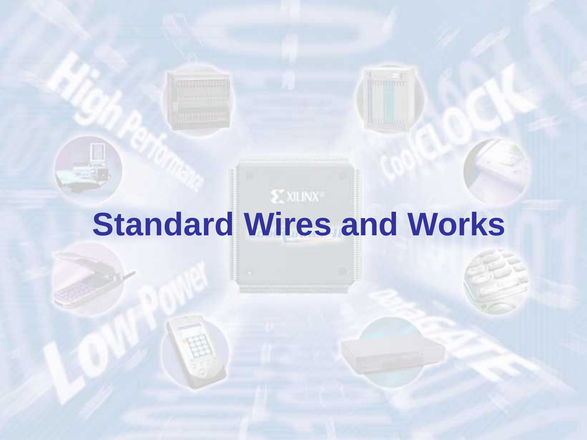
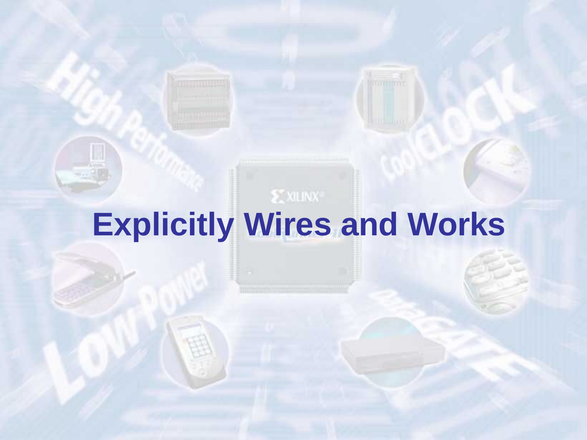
Standard: Standard -> Explicitly (164, 225)
